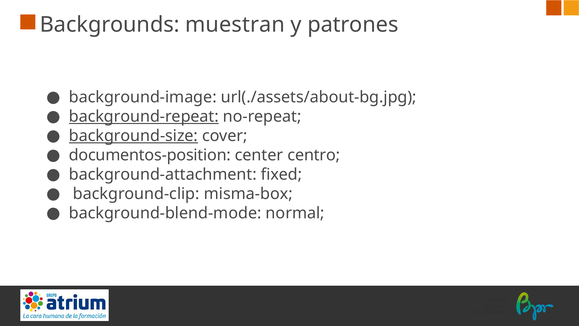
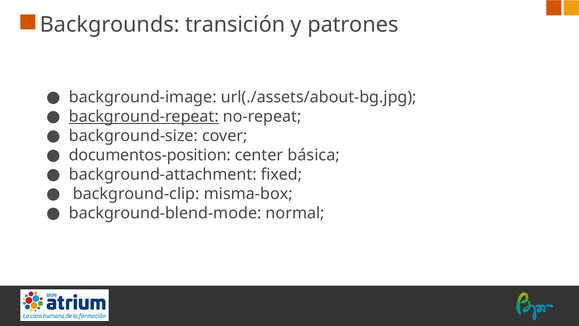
muestran: muestran -> transición (235, 25)
background-size underline: present -> none (133, 136)
centro: centro -> básica (314, 155)
